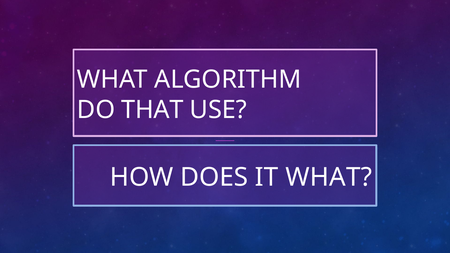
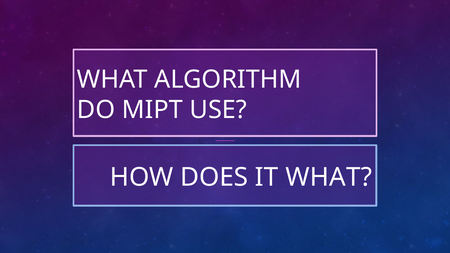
THAT: THAT -> MIPT (152, 110)
